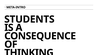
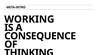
STUDENTS: STUDENTS -> WORKING (29, 19)
